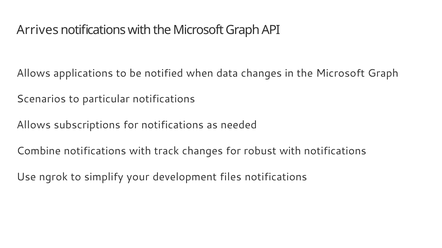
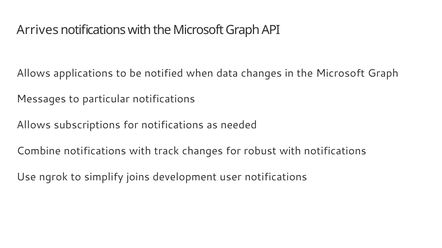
Scenarios: Scenarios -> Messages (41, 99)
your: your -> joins (138, 177)
files: files -> user (231, 177)
